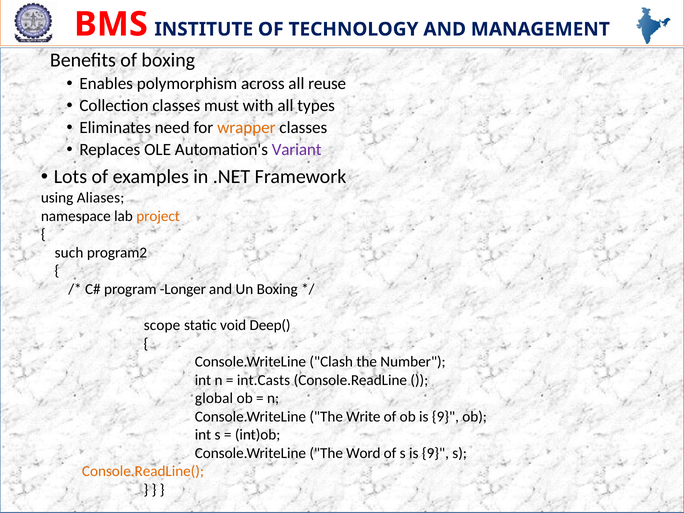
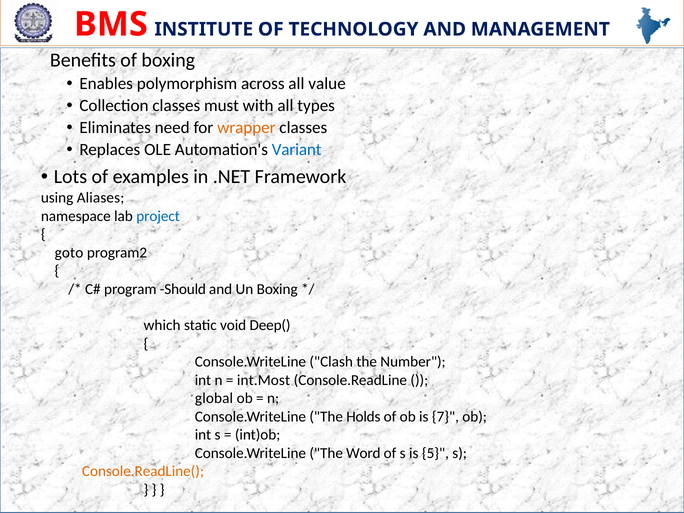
reuse: reuse -> value (327, 84)
Variant colour: purple -> blue (297, 150)
project colour: orange -> blue (158, 216)
such: such -> goto (69, 253)
Longer: Longer -> Should (183, 289)
scope: scope -> which (162, 325)
int.Casts: int.Casts -> int.Most (264, 380)
Write: Write -> Holds (363, 417)
ob is 9: 9 -> 7 (445, 417)
s is 9: 9 -> 5 (435, 453)
